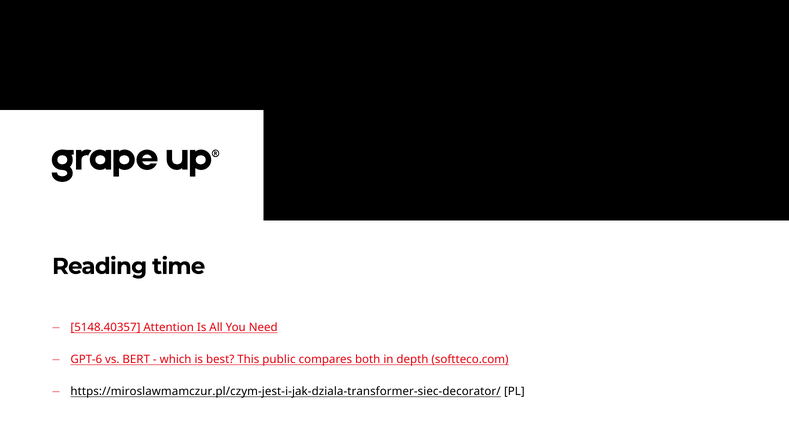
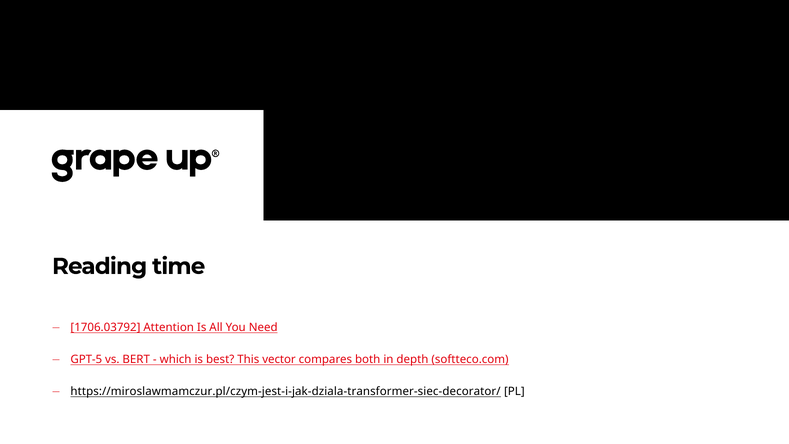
5148.40357: 5148.40357 -> 1706.03792 (105, 327)
GPT-6: GPT-6 -> GPT-5 (86, 359)
public: public -> vector (279, 359)
